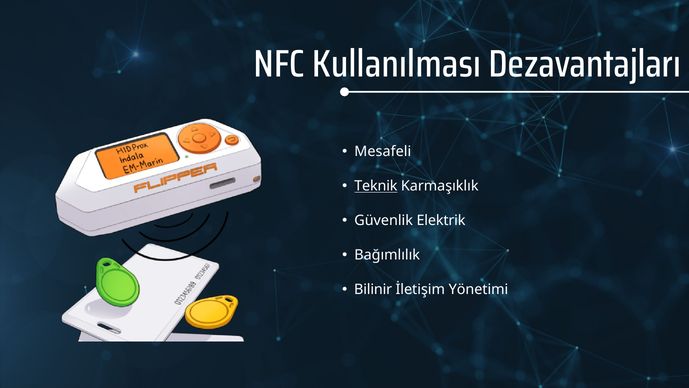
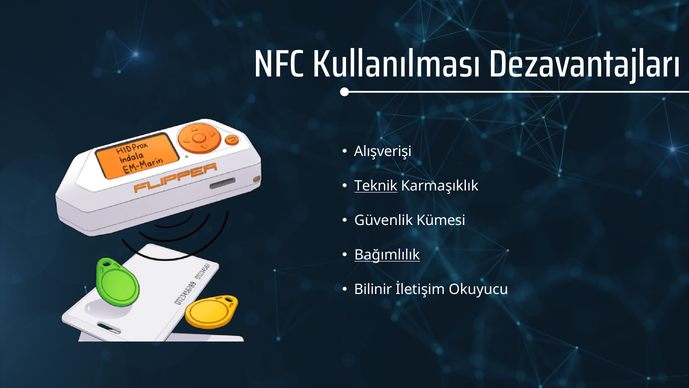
Mesafeli: Mesafeli -> Alışverişi (383, 151)
Elektrik: Elektrik -> Kümesi (441, 220)
Bağımlılık underline: none -> present (387, 255)
Yönetimi: Yönetimi -> Okuyucu (478, 289)
